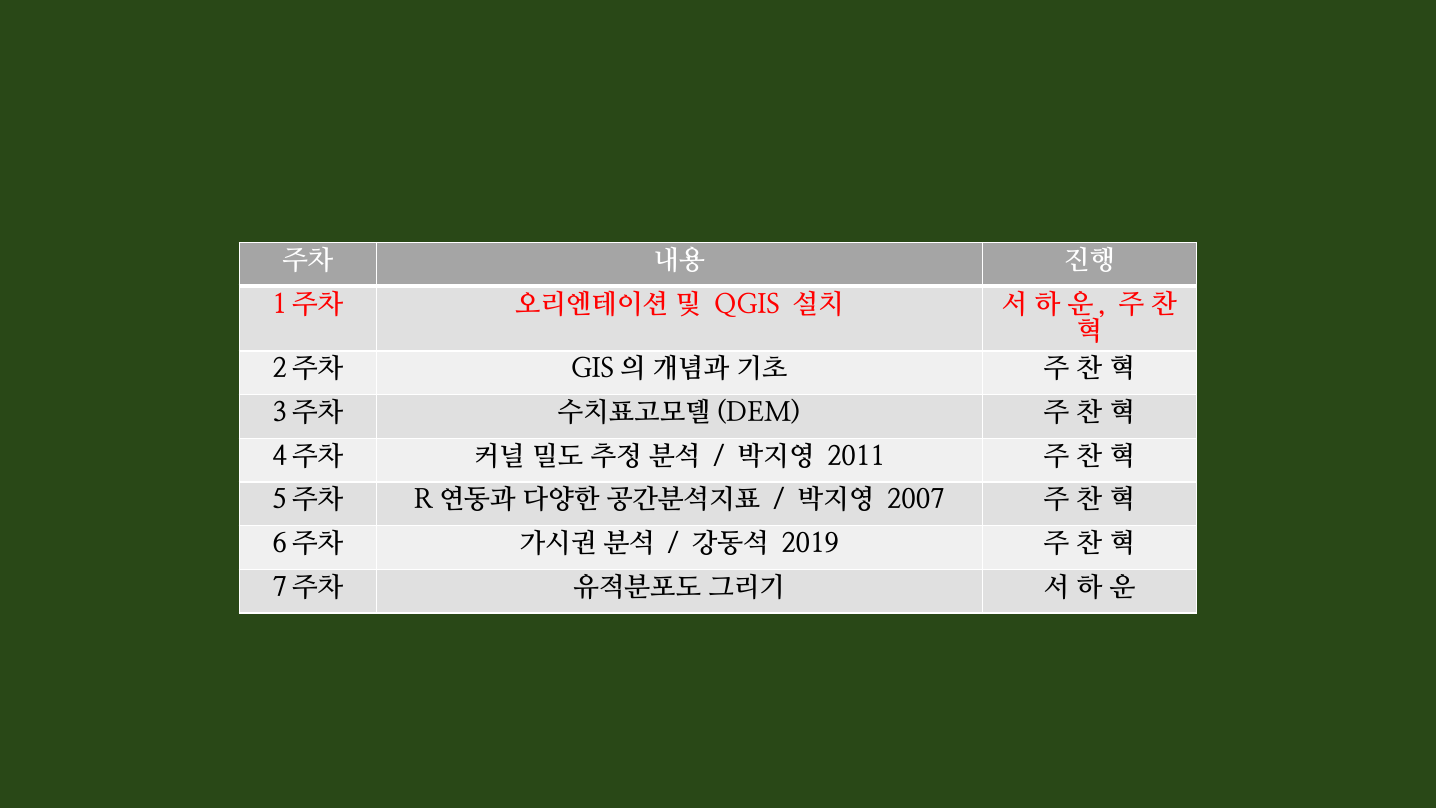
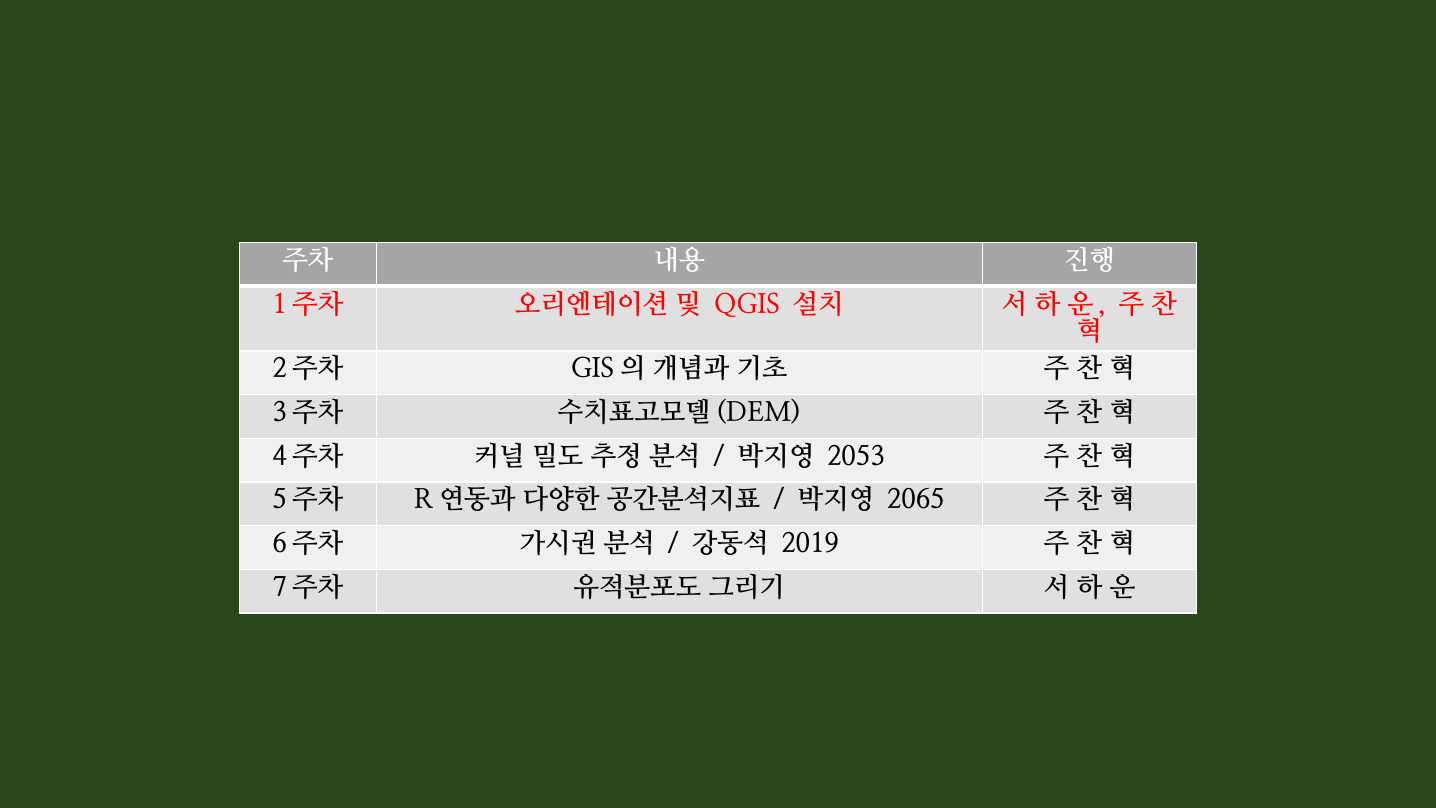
2011: 2011 -> 2053 (856, 456)
2007: 2007 -> 2065 (916, 500)
